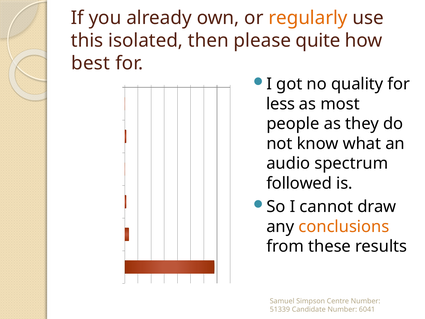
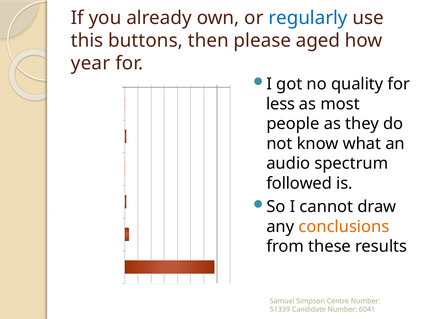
regularly colour: orange -> blue (308, 18)
isolated: isolated -> buttons (146, 41)
quite: quite -> aged (318, 41)
best: best -> year (91, 63)
